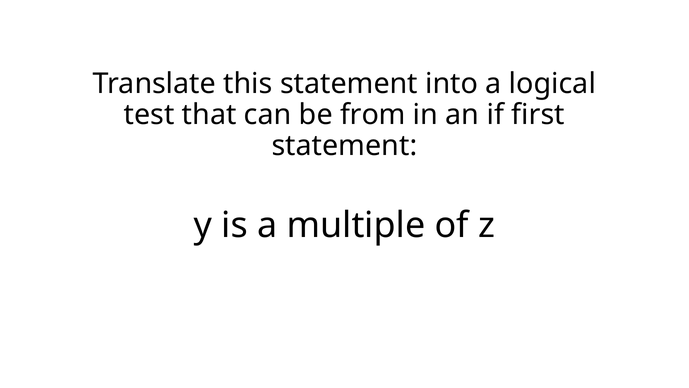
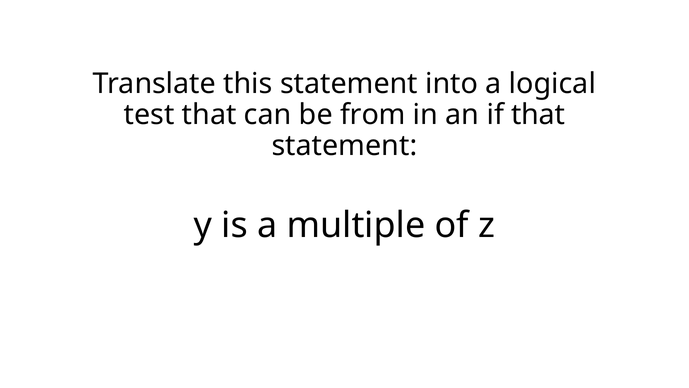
if first: first -> that (538, 115)
